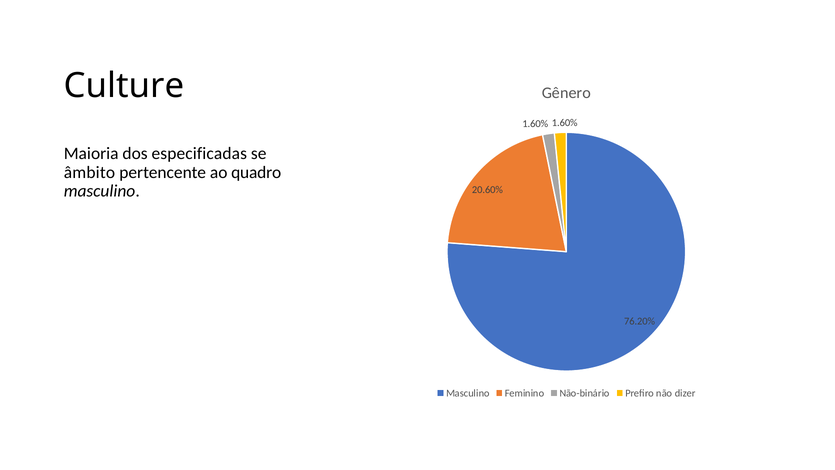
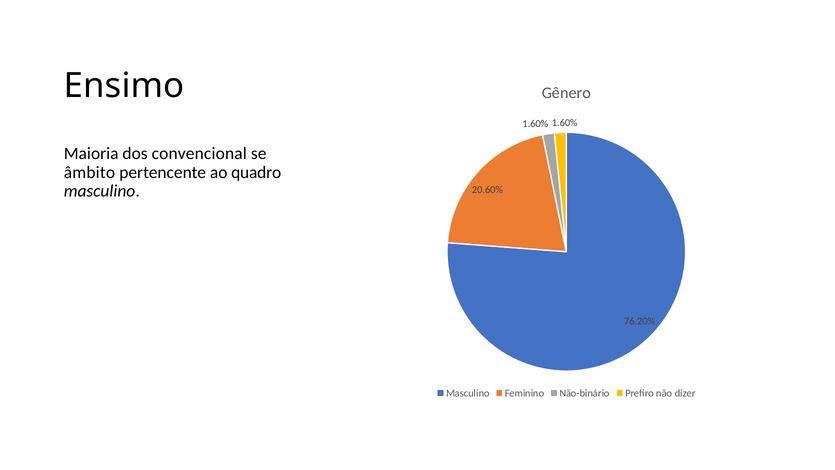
Culture: Culture -> Ensimo (124, 86)
especificadas: especificadas -> convencional (199, 153)
